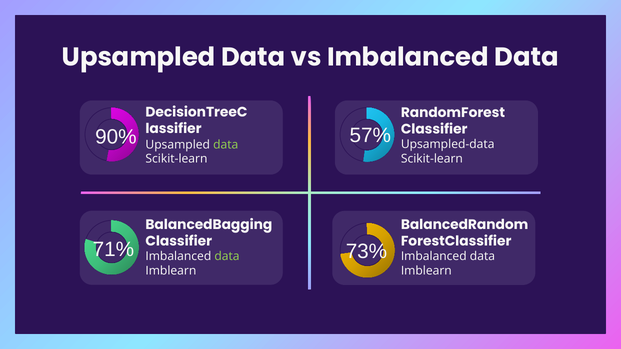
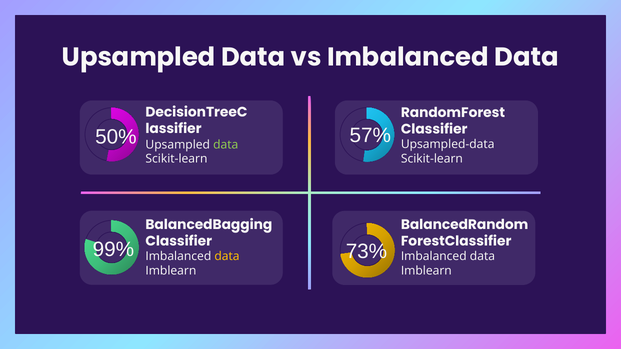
90%: 90% -> 50% (116, 137)
71%: 71% -> 99% (113, 249)
data colour: light green -> yellow (227, 256)
